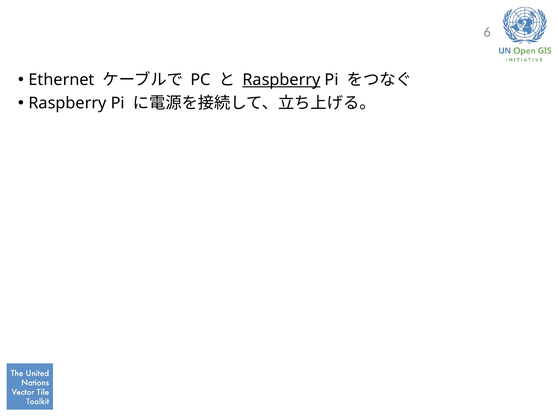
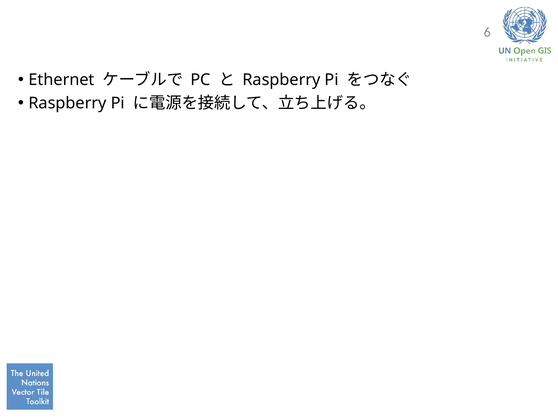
Raspberry underline: present -> none (281, 80)
